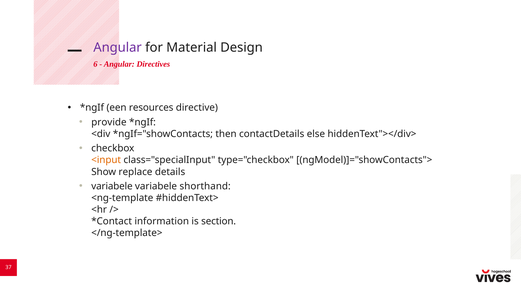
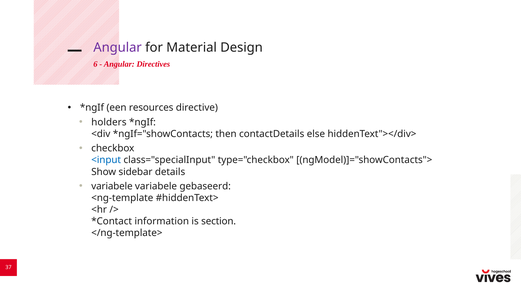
provide: provide -> holders (109, 122)
<input colour: orange -> blue (106, 160)
replace: replace -> sidebar (136, 172)
shorthand: shorthand -> gebaseerd (205, 186)
